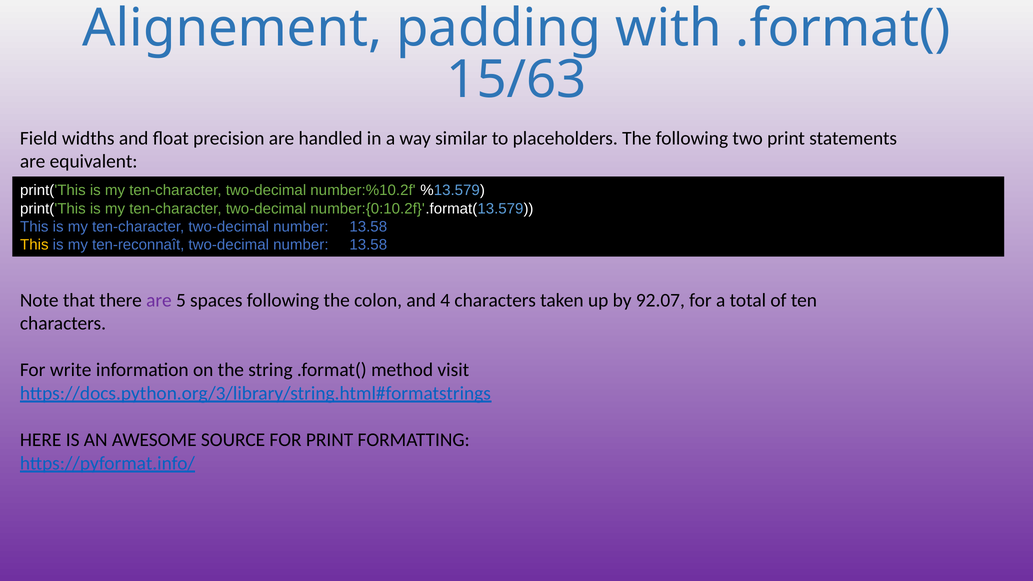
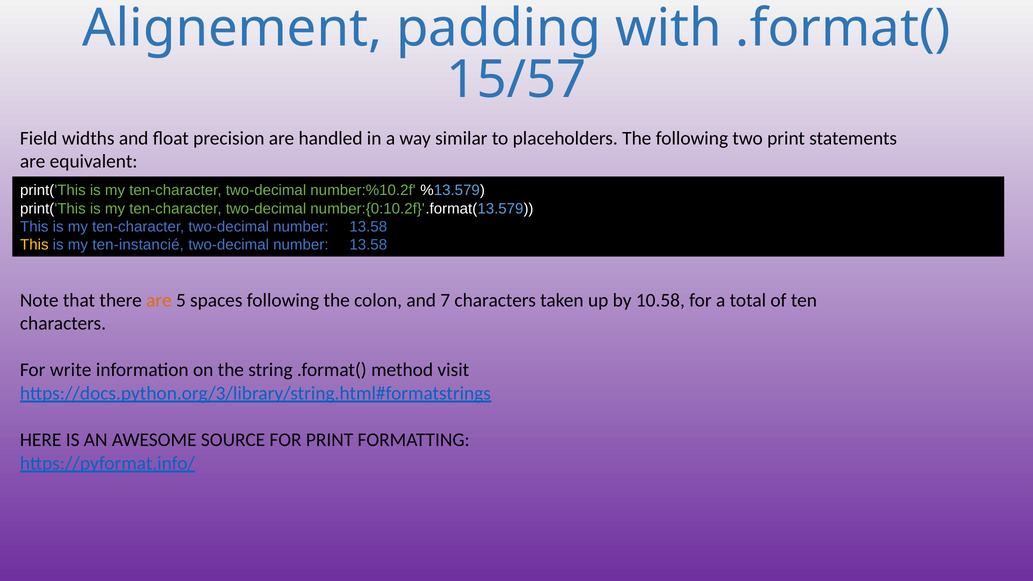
15/63: 15/63 -> 15/57 (517, 80)
ten-reconnaît: ten-reconnaît -> ten-instancié (138, 245)
are colour: purple -> orange (159, 300)
4: 4 -> 7 (445, 300)
92.07: 92.07 -> 10.58 (660, 300)
